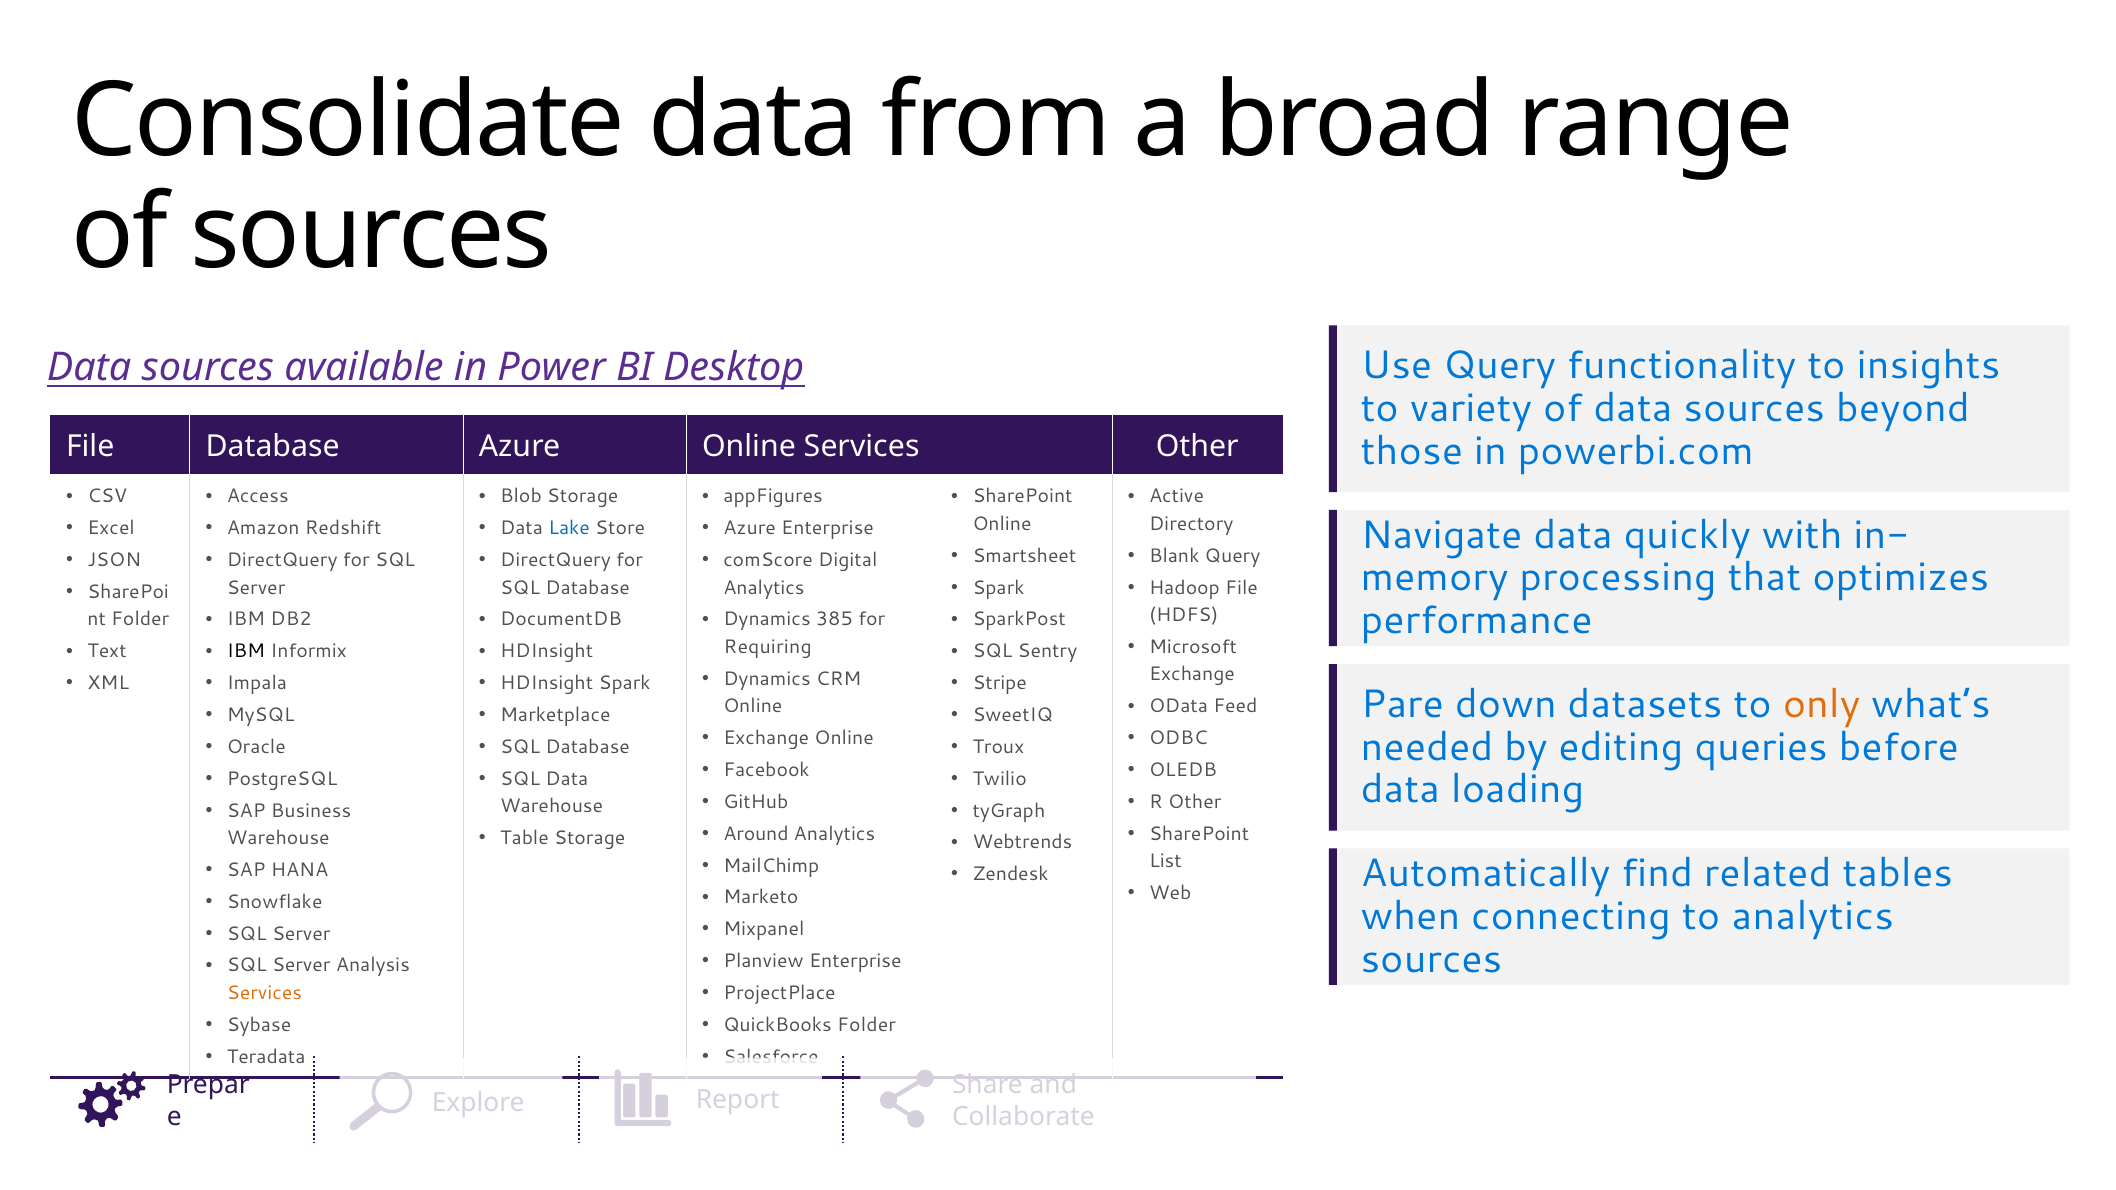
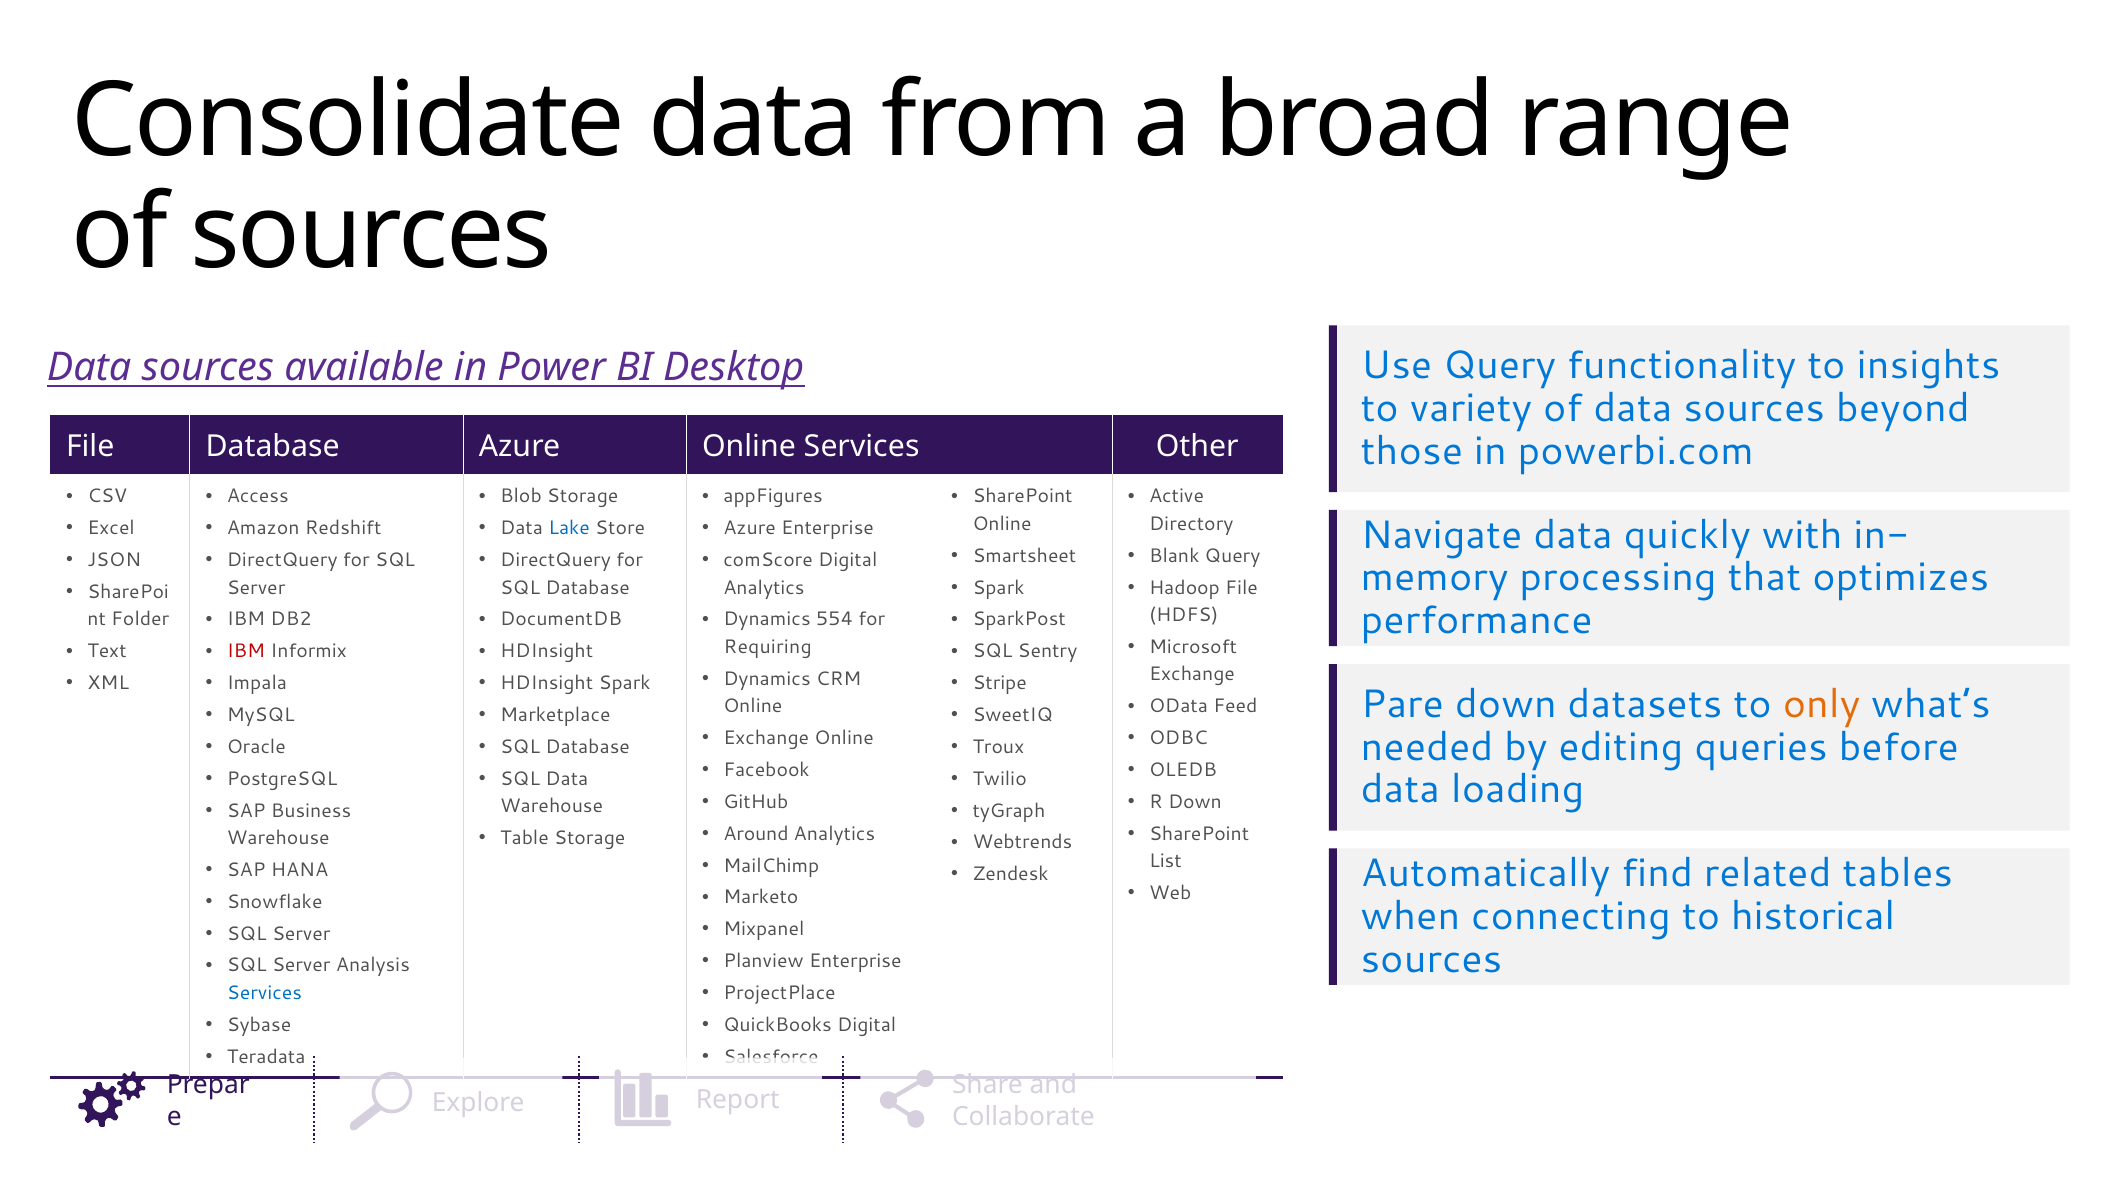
385: 385 -> 554 (834, 620)
IBM colour: black -> red (246, 651)
R Other: Other -> Down (1195, 802)
to analytics: analytics -> historical (1813, 916)
Services colour: orange -> blue (264, 993)
QuickBooks Folder: Folder -> Digital (867, 1025)
